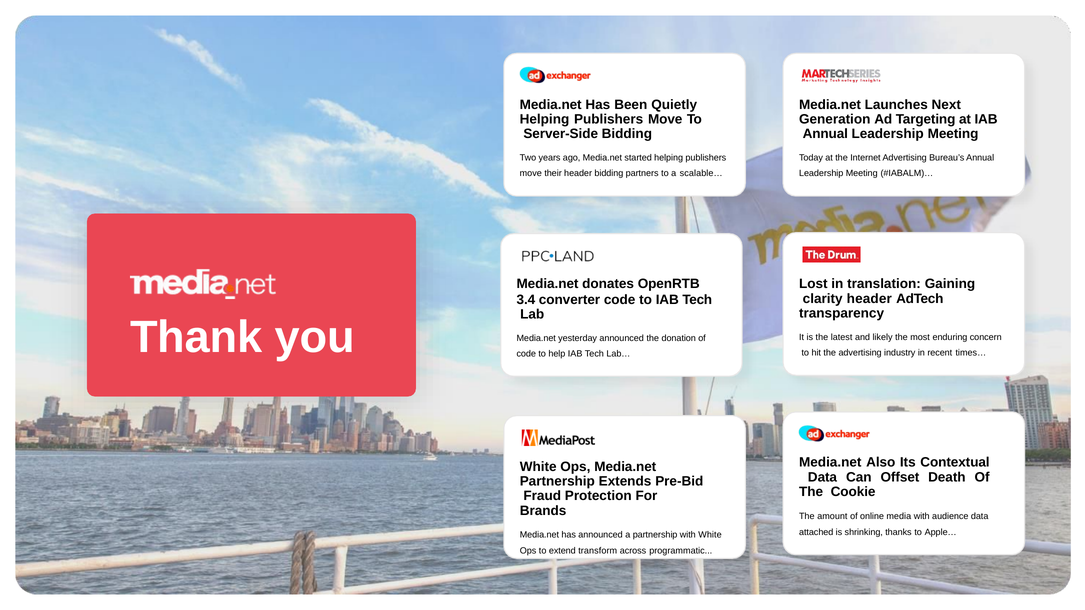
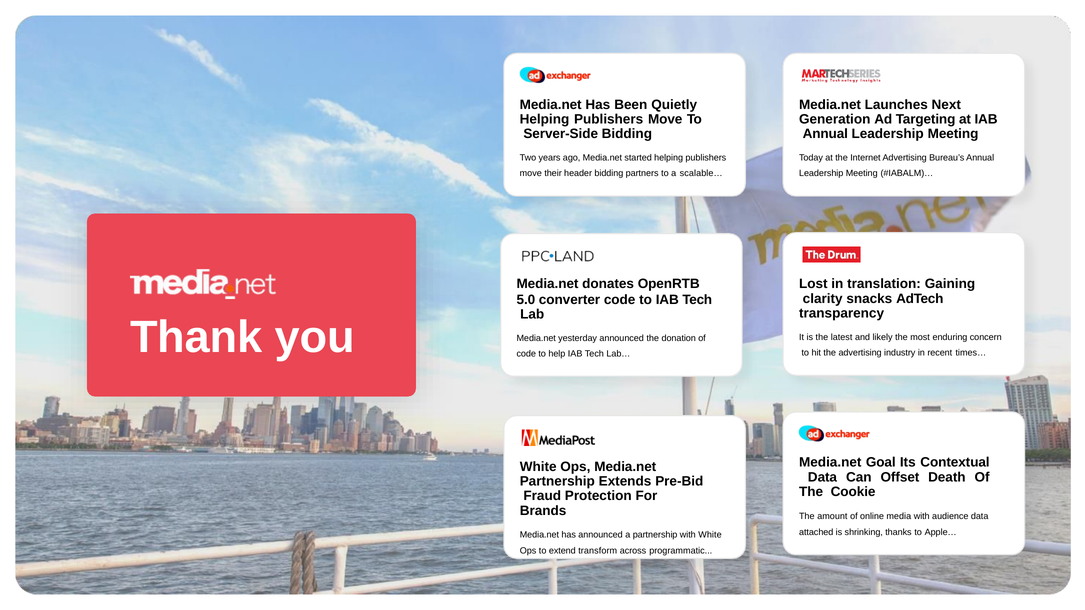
clarity header: header -> snacks (869, 299)
3.4: 3.4 -> 5.0 (526, 300)
Also: Also -> Goal (881, 463)
